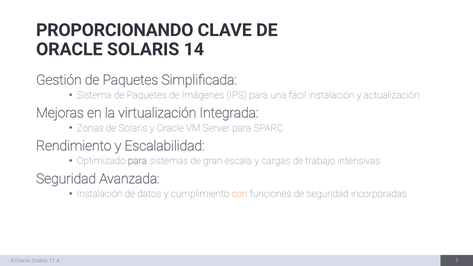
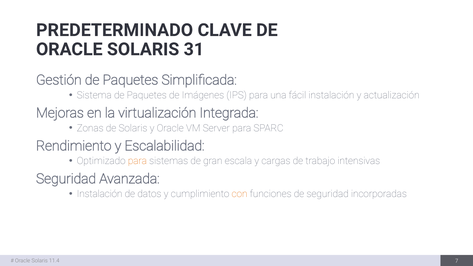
PROPORCIONANDO: PROPORCIONANDO -> PREDETERMINADO (115, 30)
14: 14 -> 31 (194, 49)
para colour: black -> orange (137, 161)
